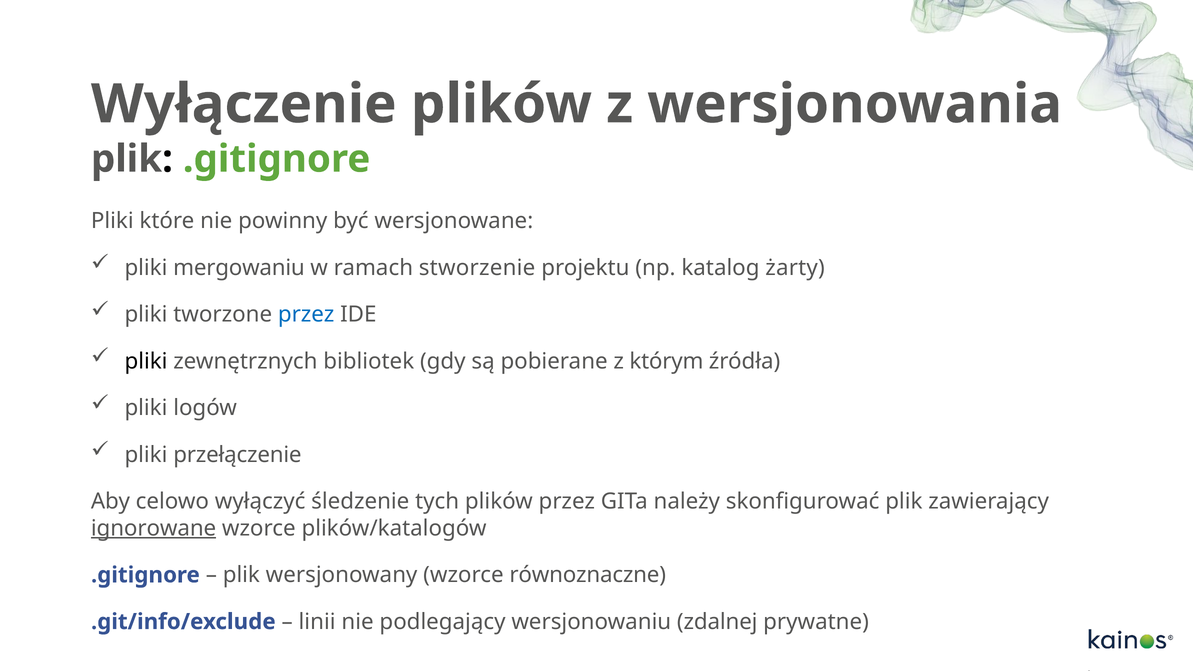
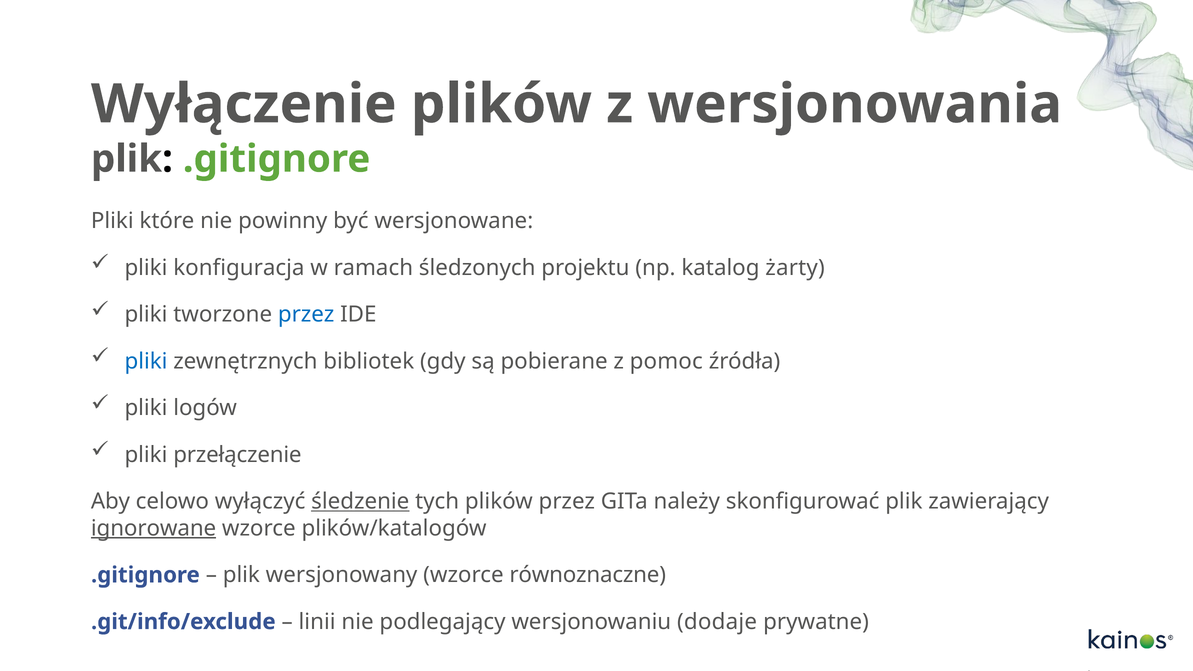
mergowaniu: mergowaniu -> konfiguracja (239, 268)
stworzenie: stworzenie -> śledzonych (477, 268)
pliki colour: black -> blue (146, 361)
którym: którym -> pomoc (666, 361)
śledzenie underline: none -> present (360, 501)
zdalnej: zdalnej -> dodaje (717, 622)
